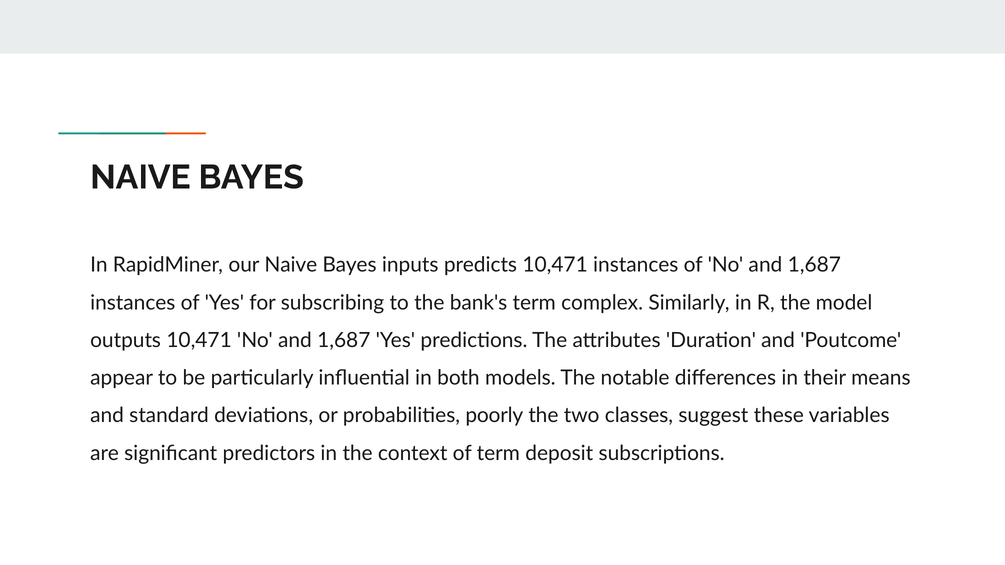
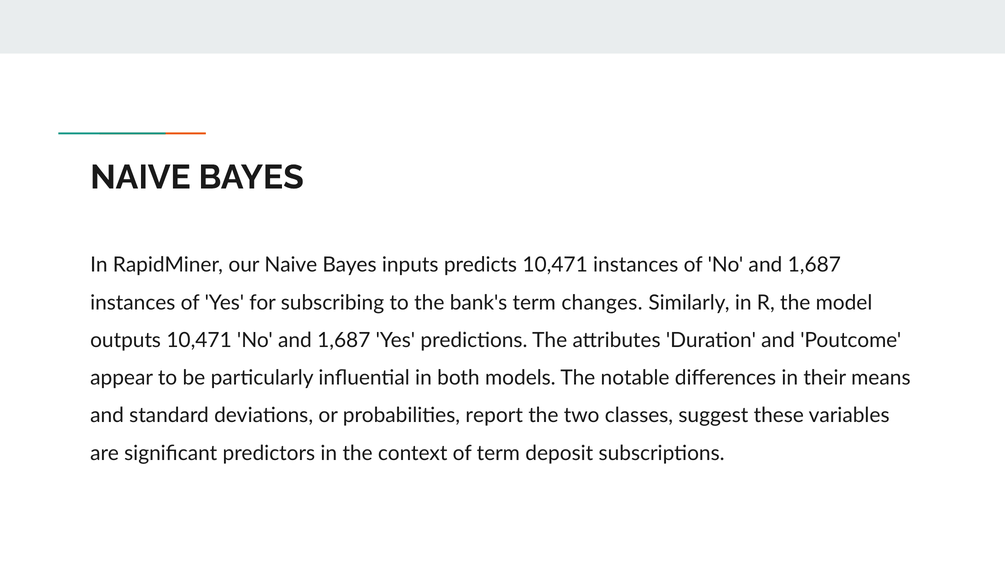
complex: complex -> changes (602, 303)
poorly: poorly -> report (494, 416)
